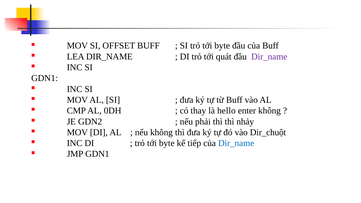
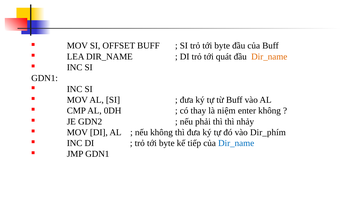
Dir_name colour: purple -> orange (269, 57)
hello: hello -> niệm (226, 111)
Dir_chuột: Dir_chuột -> Dir_phím (268, 132)
